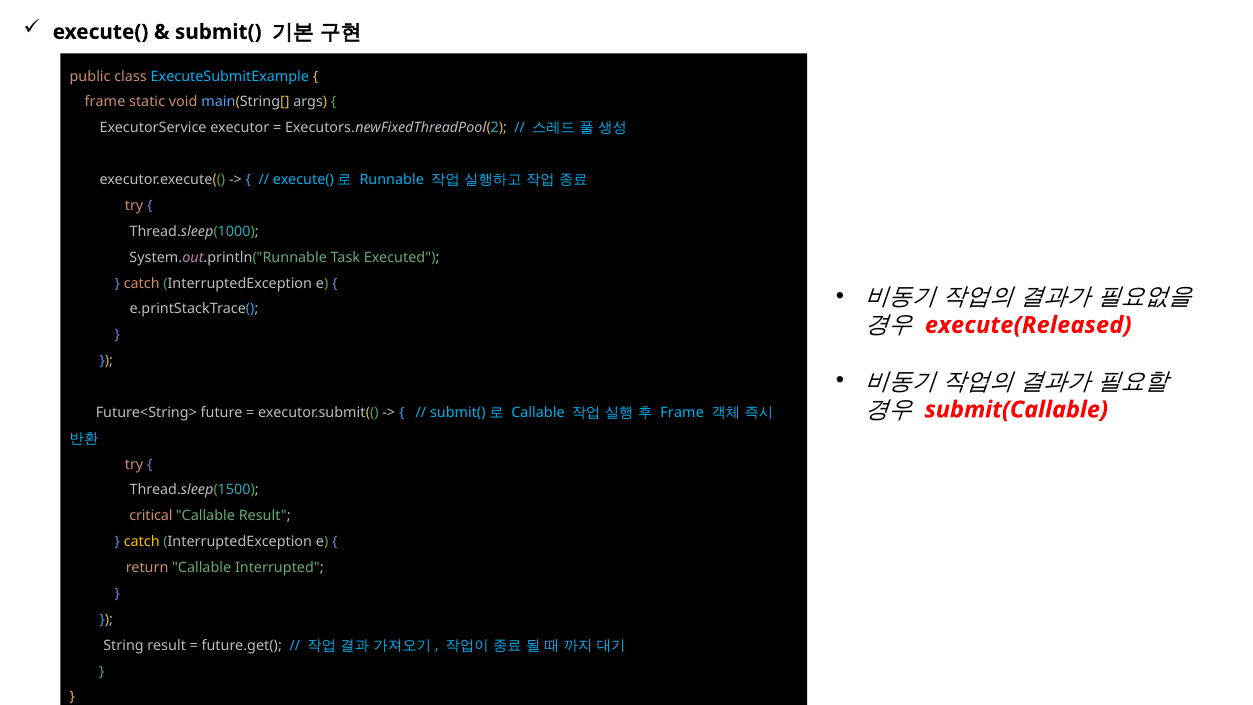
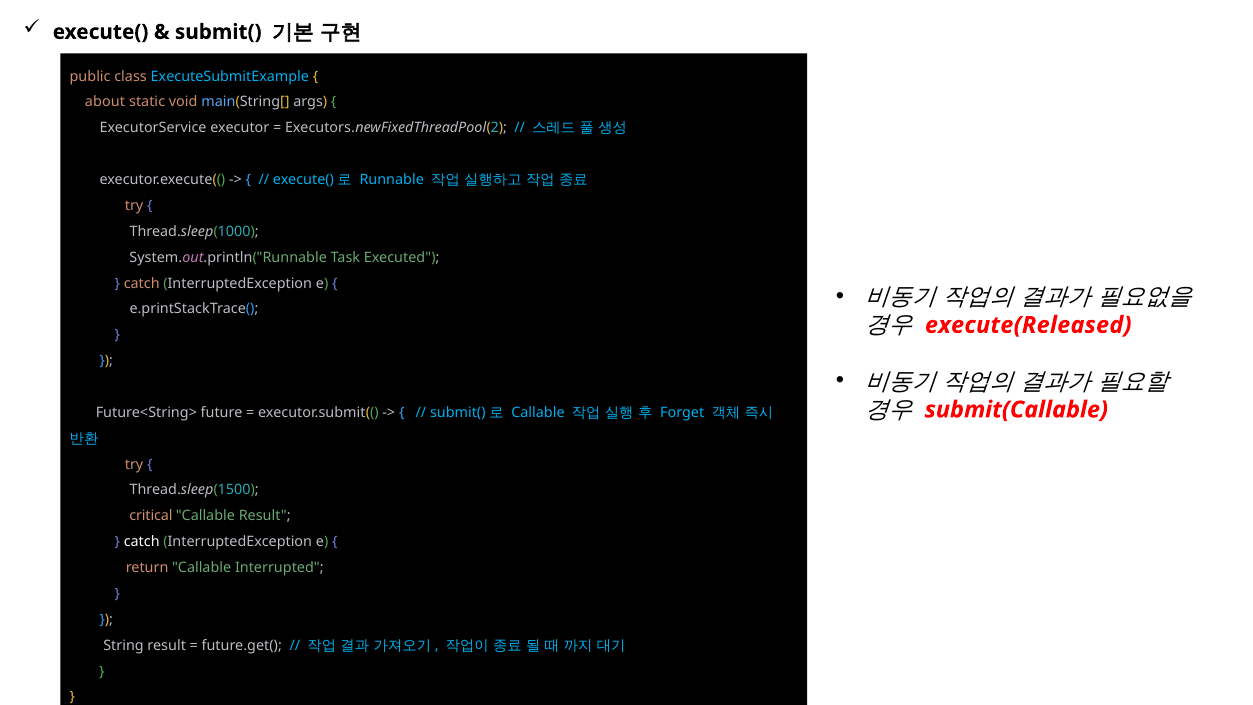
frame: frame -> about (105, 102)
Frame: Frame -> Forget (682, 413)
catch colour: yellow -> white (142, 542)
